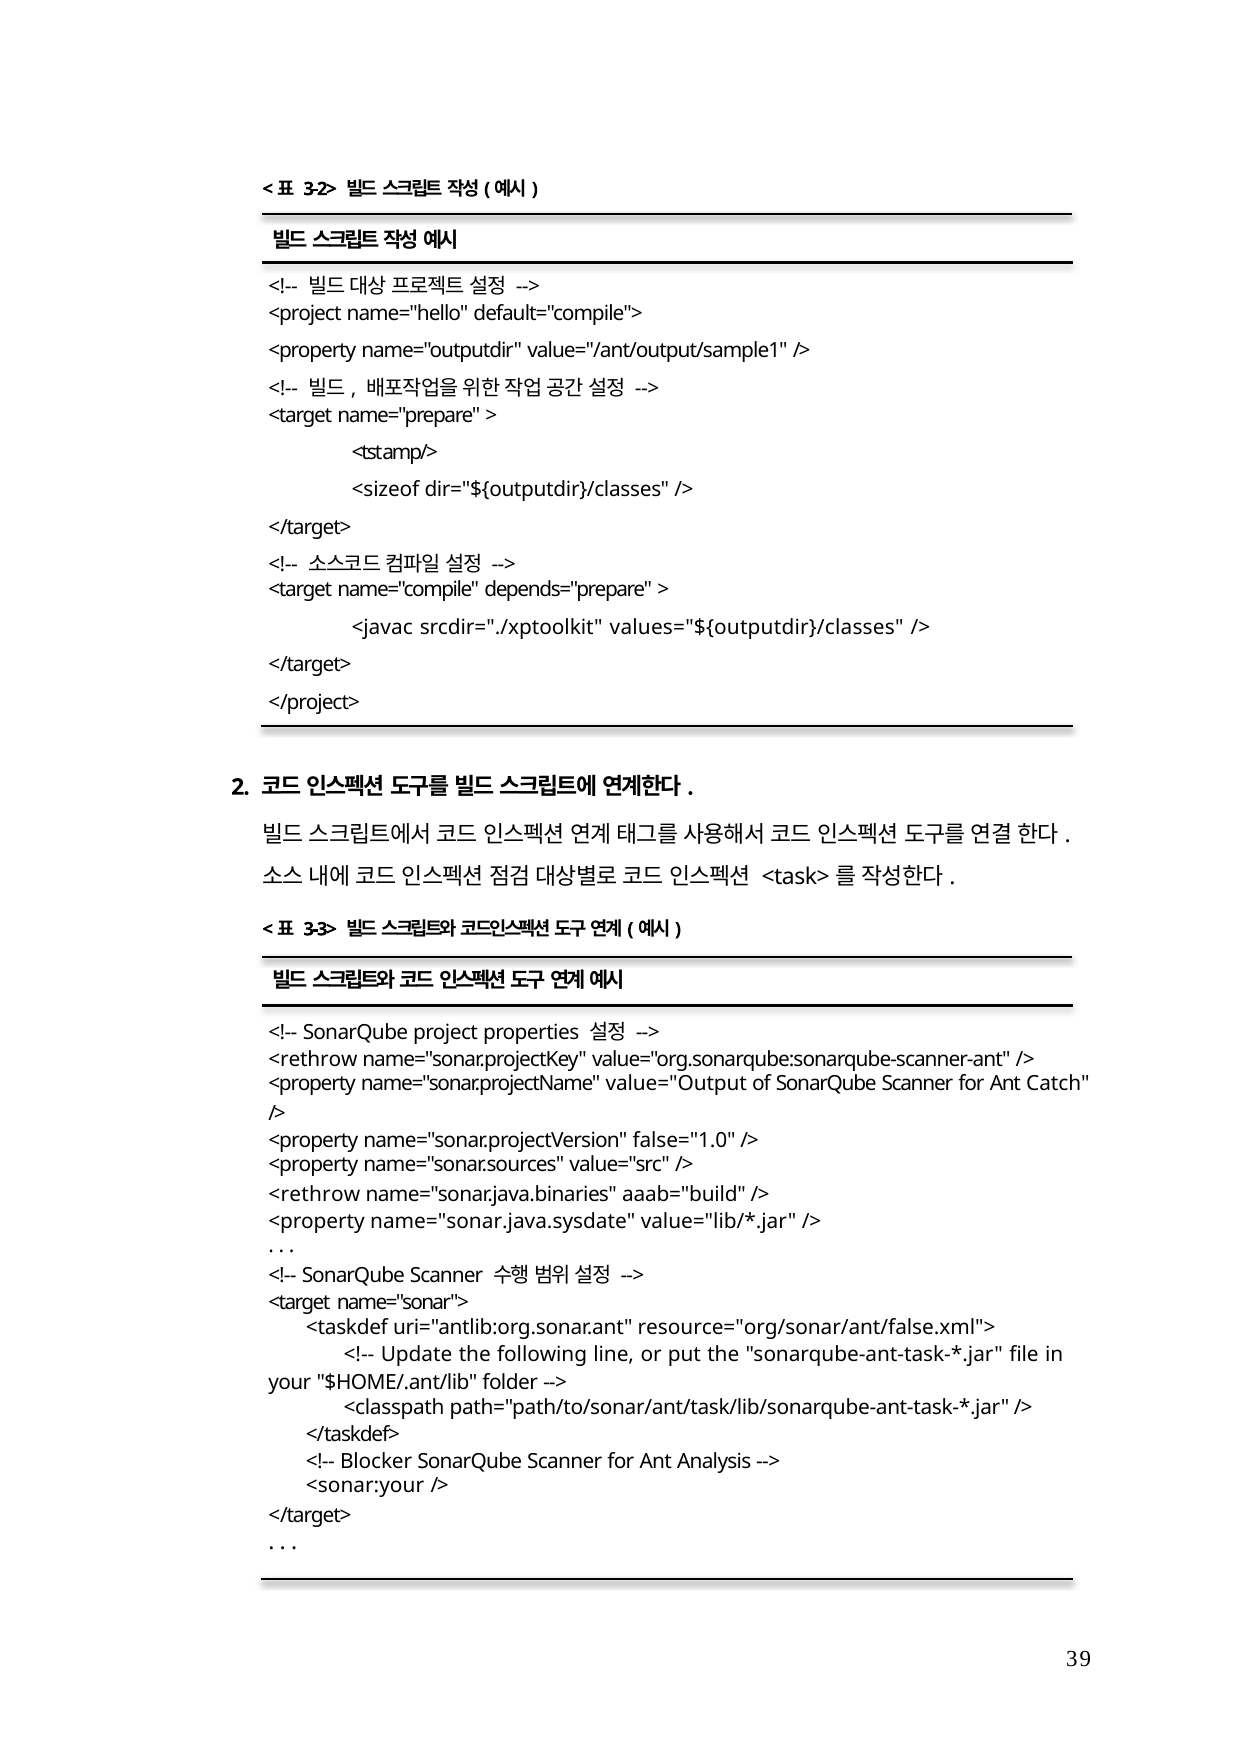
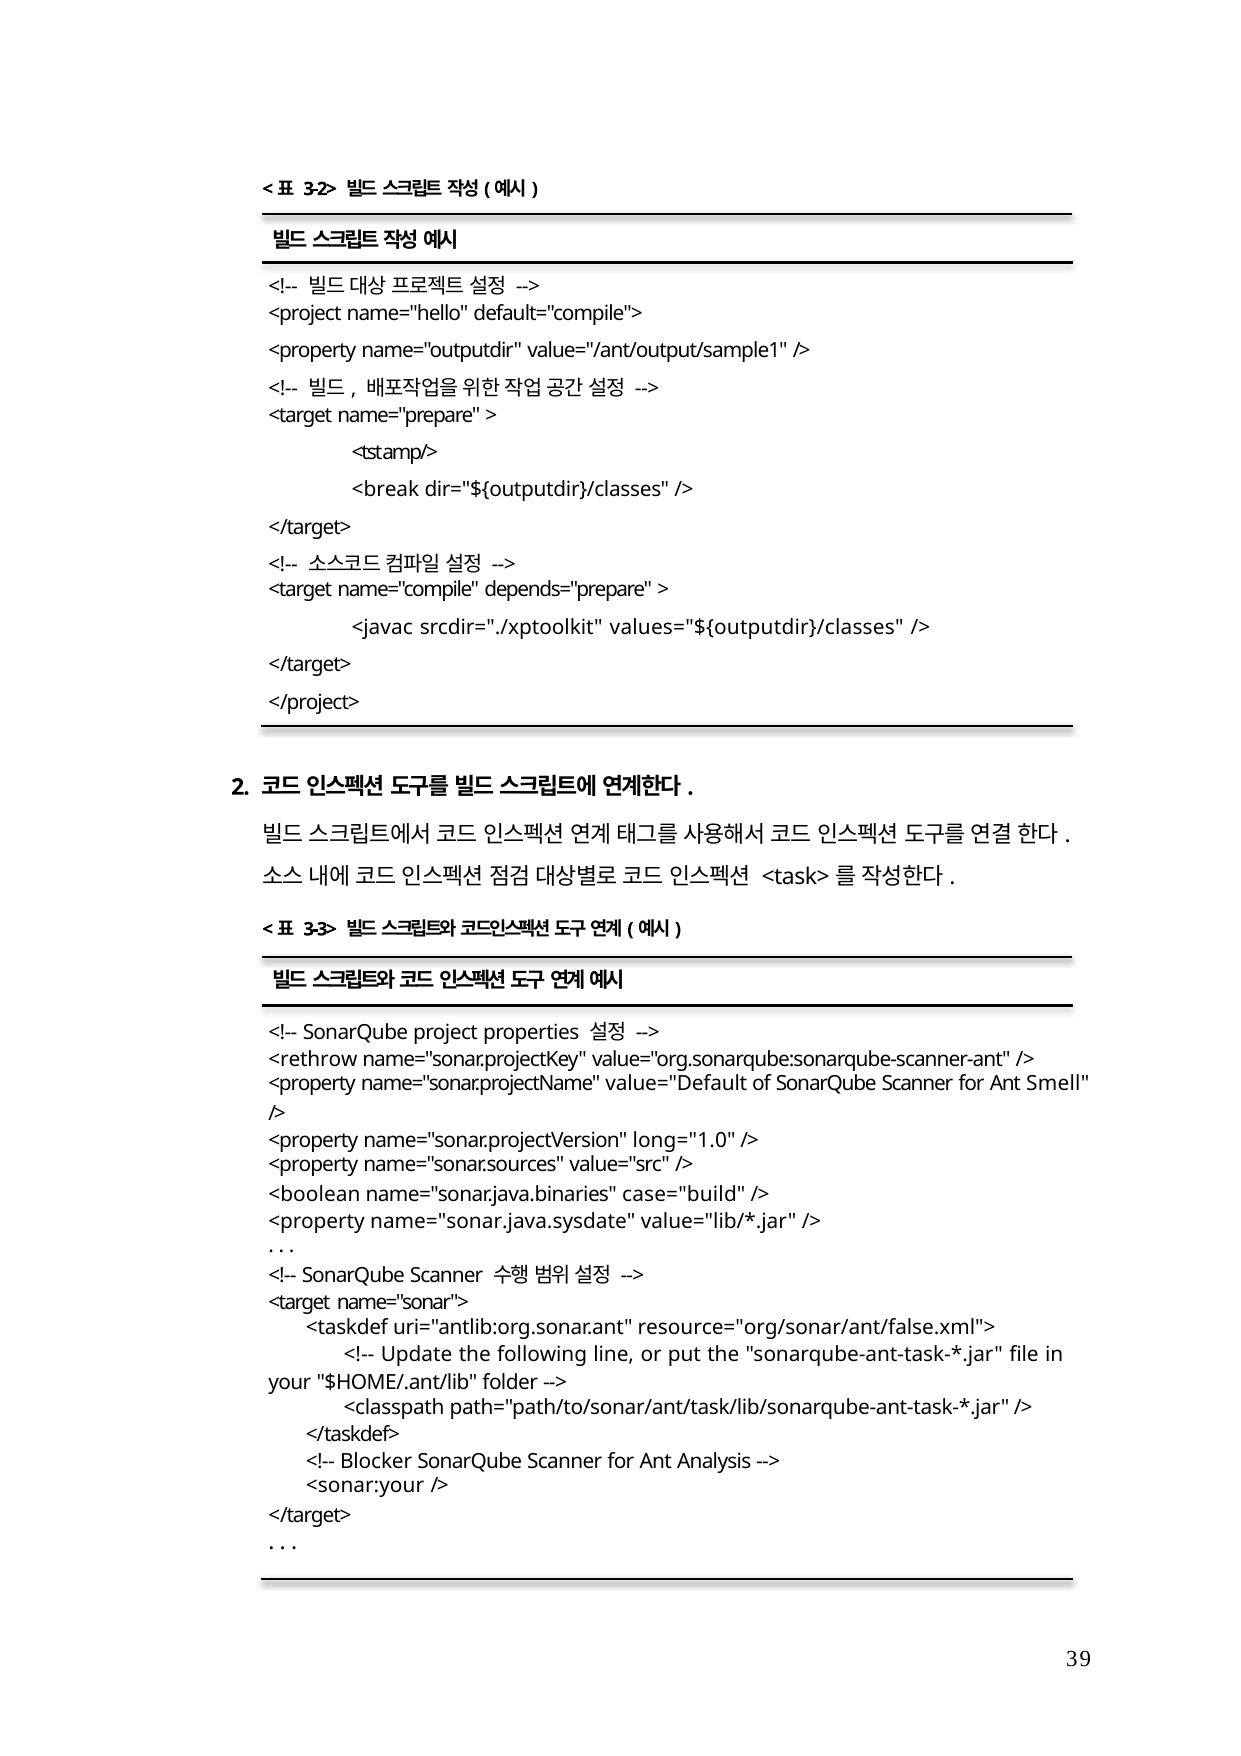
<sizeof: <sizeof -> <break (385, 490)
value="Output: value="Output -> value="Default (676, 1083)
Catch: Catch -> Smell (1058, 1083)
false="1.0: false="1.0 -> long="1.0 (684, 1141)
<rethrow: <rethrow -> <boolean (314, 1194)
aaab="build: aaab="build -> case="build (684, 1194)
